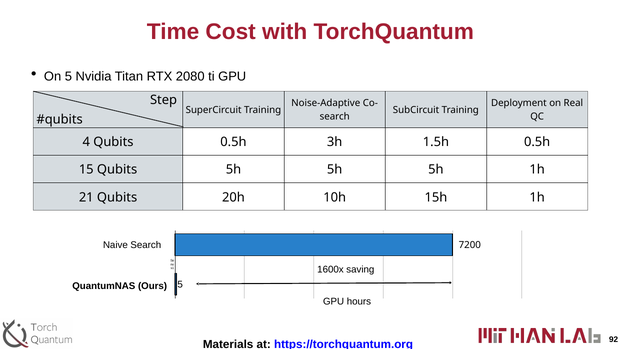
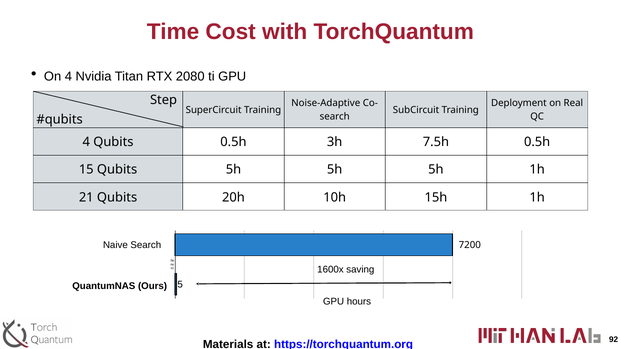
On 5: 5 -> 4 (68, 76)
1.5h: 1.5h -> 7.5h (436, 142)
